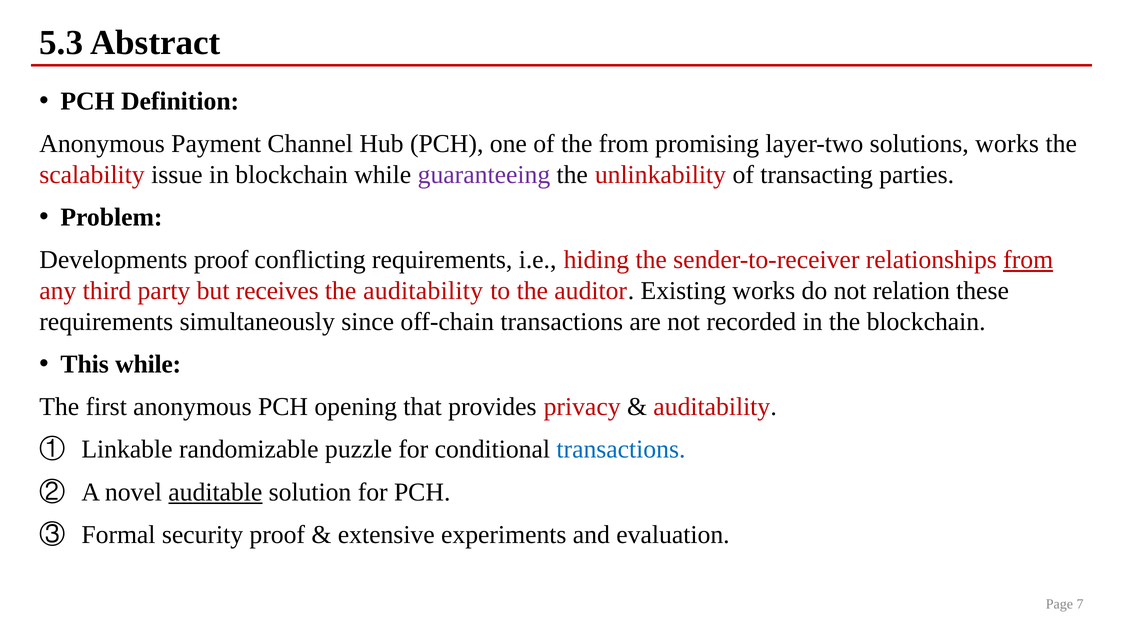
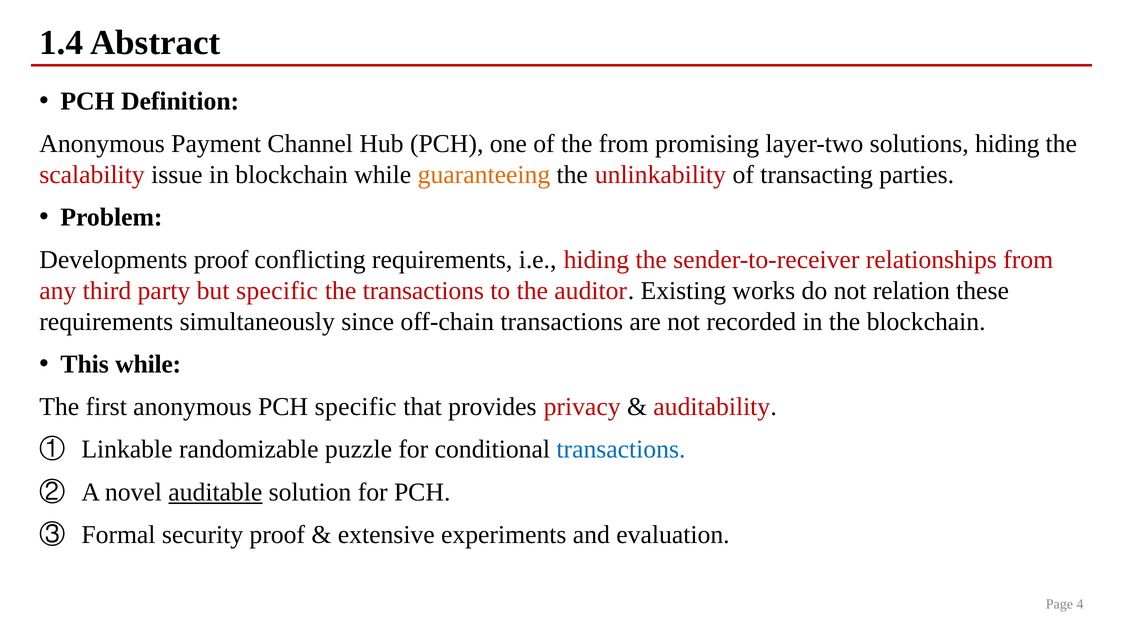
5.3: 5.3 -> 1.4 (61, 43)
solutions works: works -> hiding (1007, 144)
guaranteeing colour: purple -> orange (484, 175)
from underline: present -> none (1028, 260)
but receives: receives -> specific (277, 291)
the auditability: auditability -> transactions (423, 291)
PCH opening: opening -> specific (356, 407)
7: 7 -> 4 (1080, 604)
